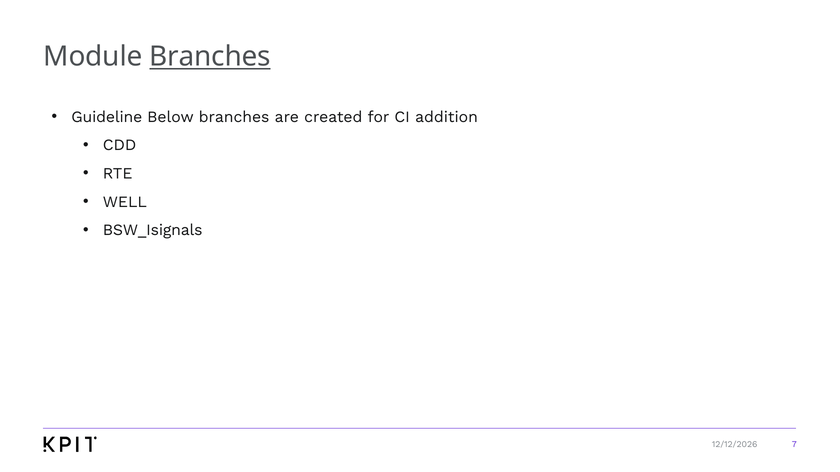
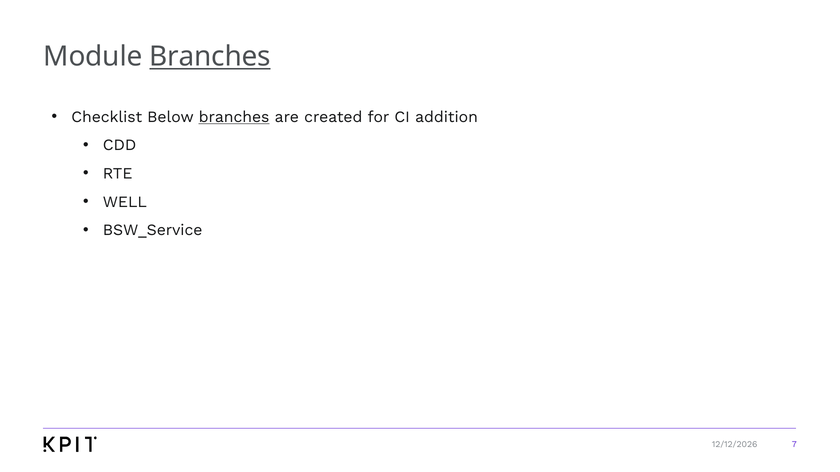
Guideline: Guideline -> Checklist (107, 117)
branches underline: none -> present (234, 117)
BSW_Isignals: BSW_Isignals -> BSW_Service (153, 230)
